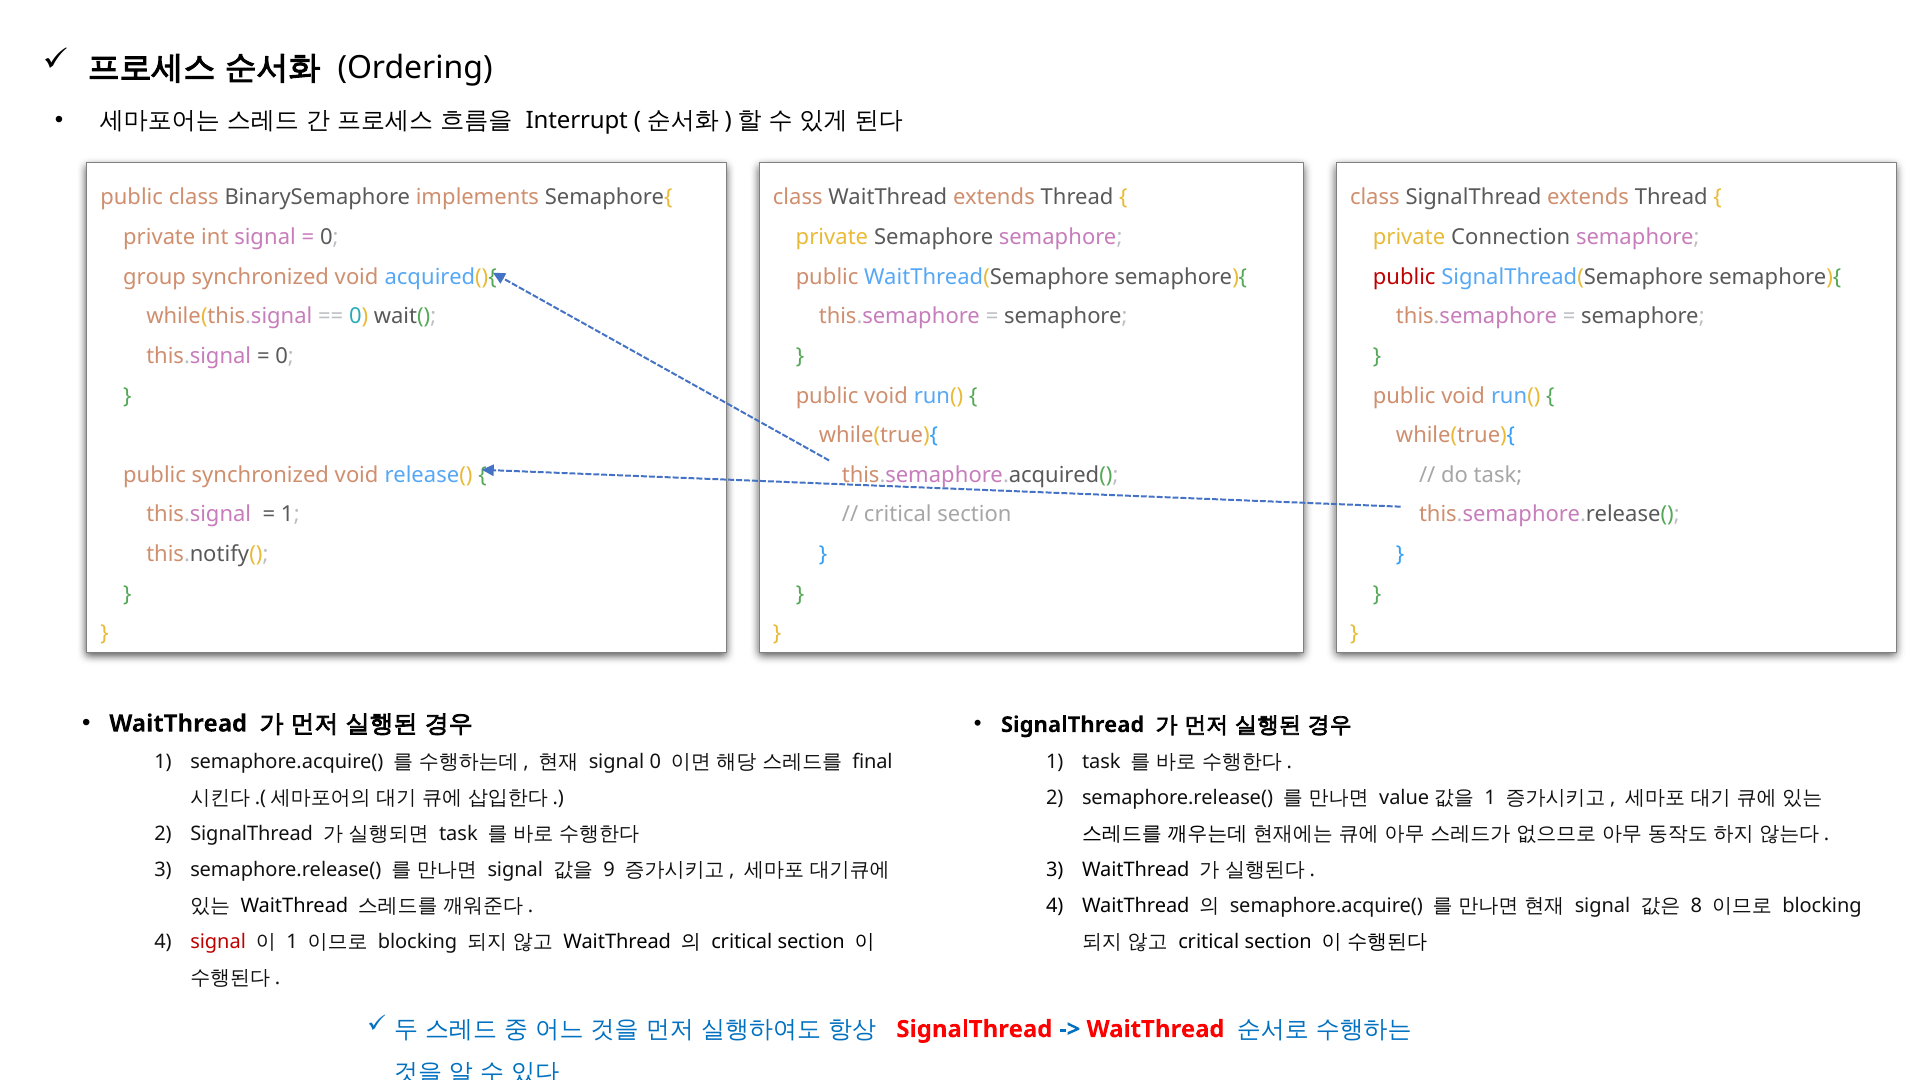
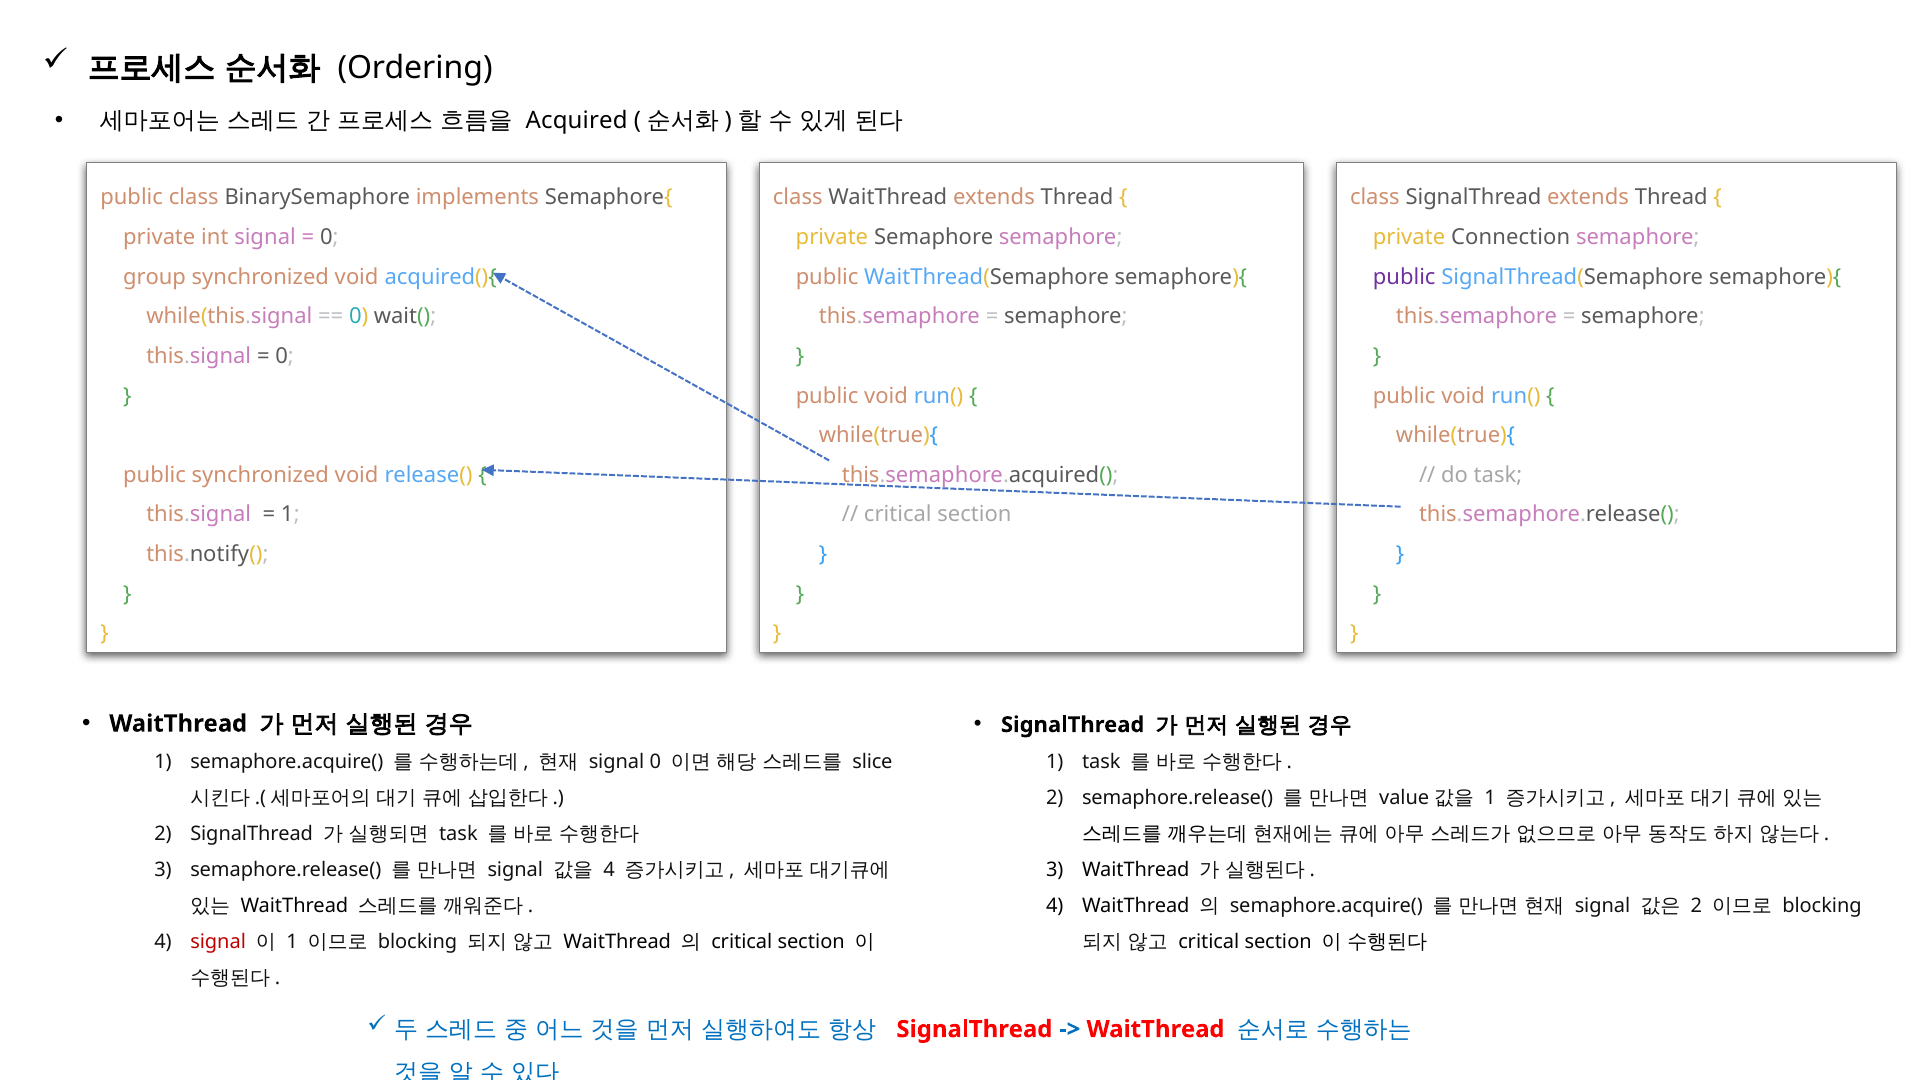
Interrupt: Interrupt -> Acquired (577, 121)
public colour: red -> purple (1404, 277)
final: final -> slice (873, 762)
9: 9 -> 4 (609, 870)
8: 8 -> 2 (1696, 907)
